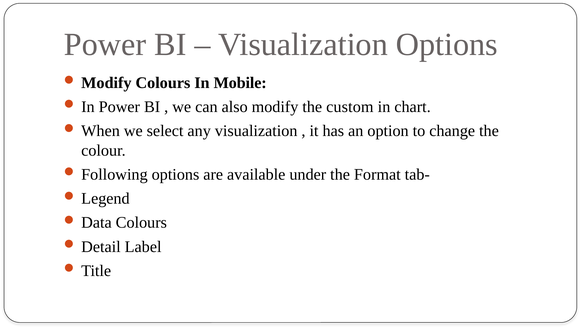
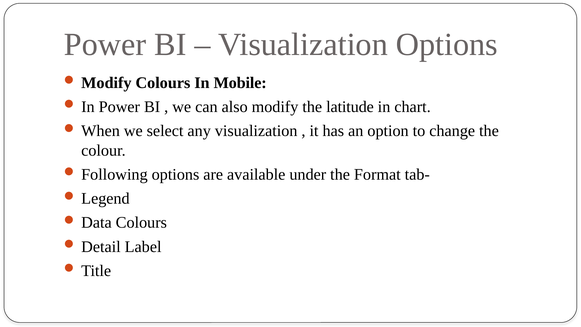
custom: custom -> latitude (350, 107)
